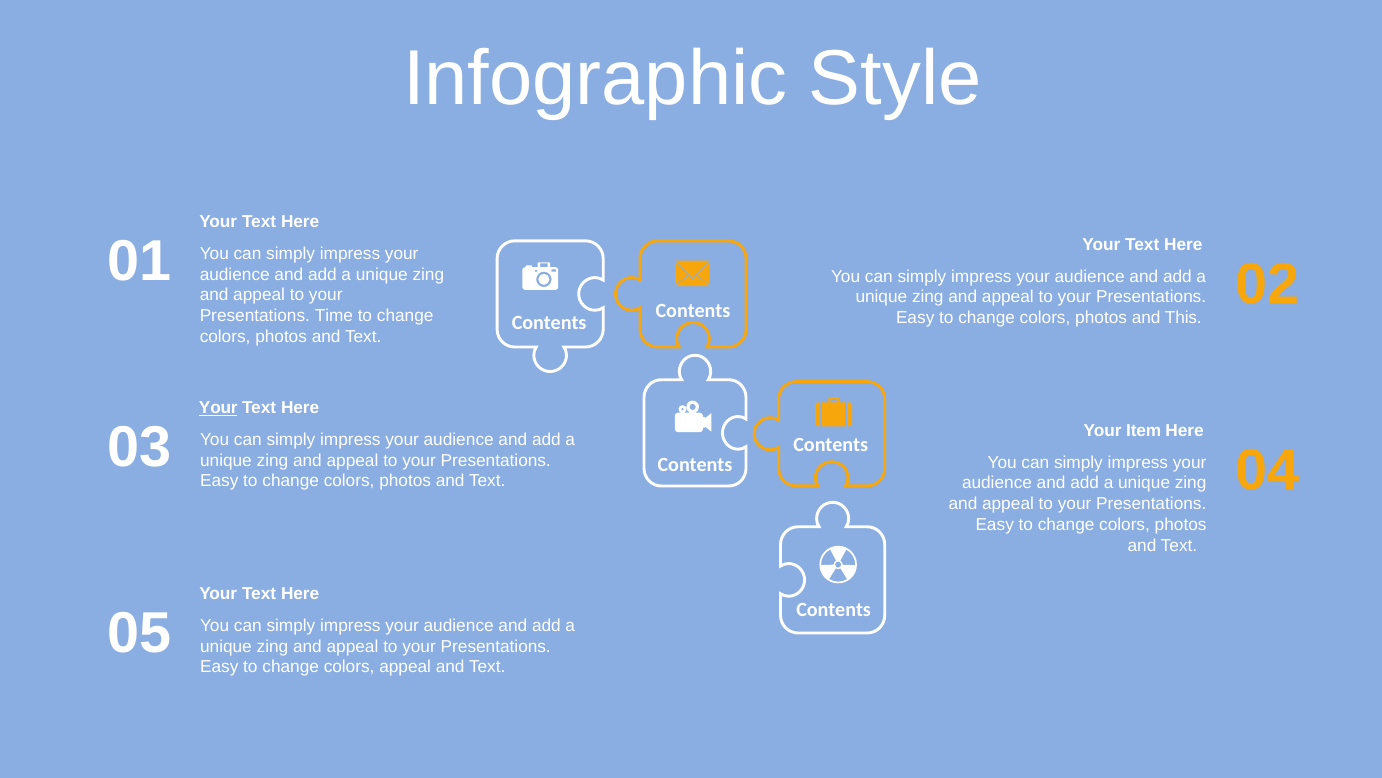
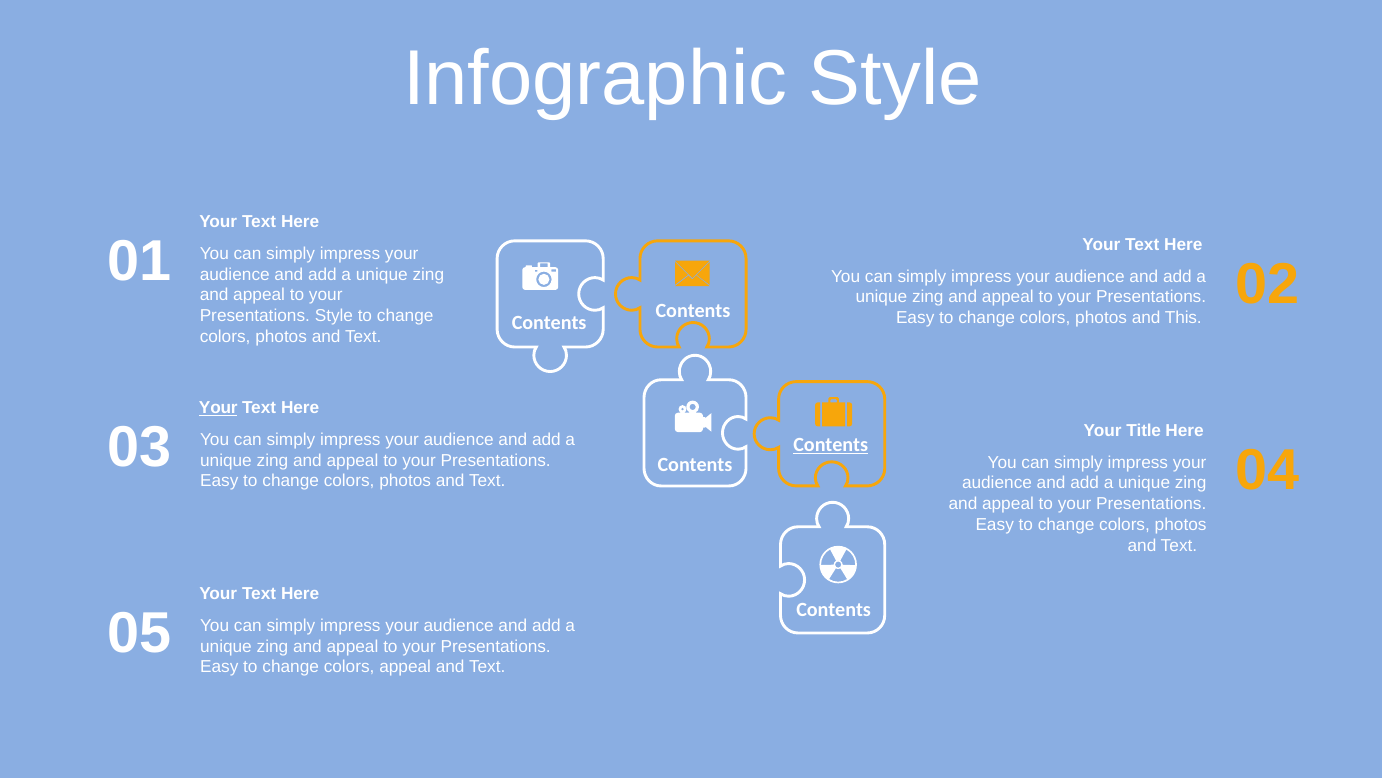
Presentations Time: Time -> Style (334, 316)
Item: Item -> Title (1144, 431)
Contents underline: none -> present (831, 445)
